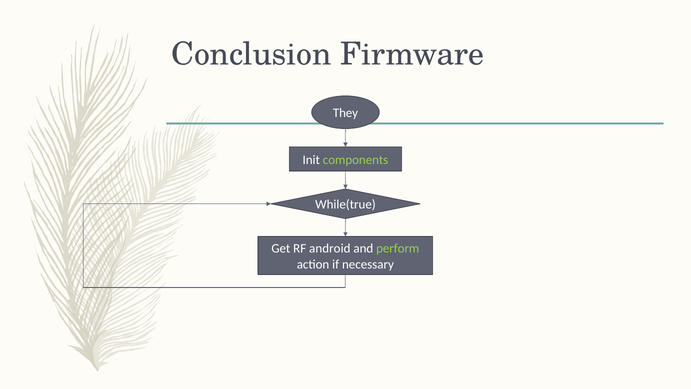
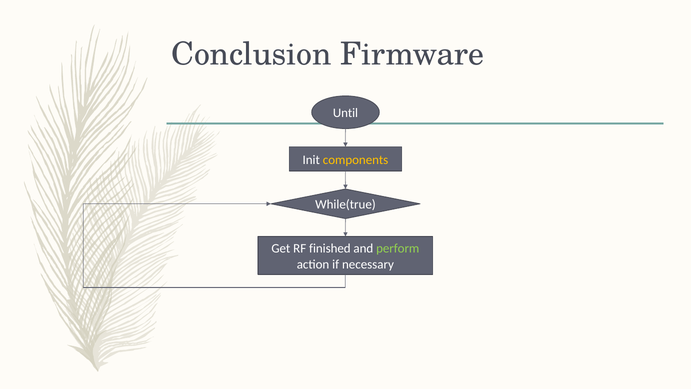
They: They -> Until (345, 113)
components colour: light green -> yellow (356, 160)
android: android -> finished (330, 248)
